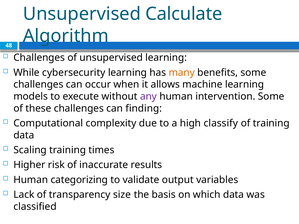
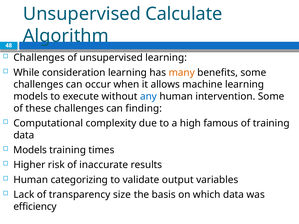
cybersecurity: cybersecurity -> consideration (74, 73)
any colour: purple -> blue (148, 97)
classify: classify -> famous (221, 123)
Scaling: Scaling -> Models (30, 150)
classified: classified -> efficiency (35, 207)
